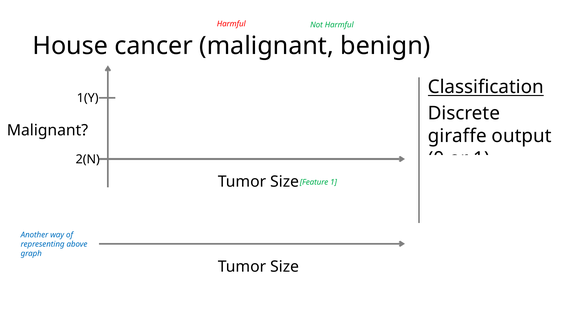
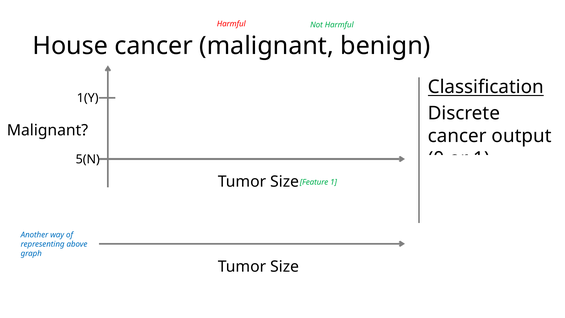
giraffe: giraffe -> cancer (457, 136)
2(N: 2(N -> 5(N (88, 159)
